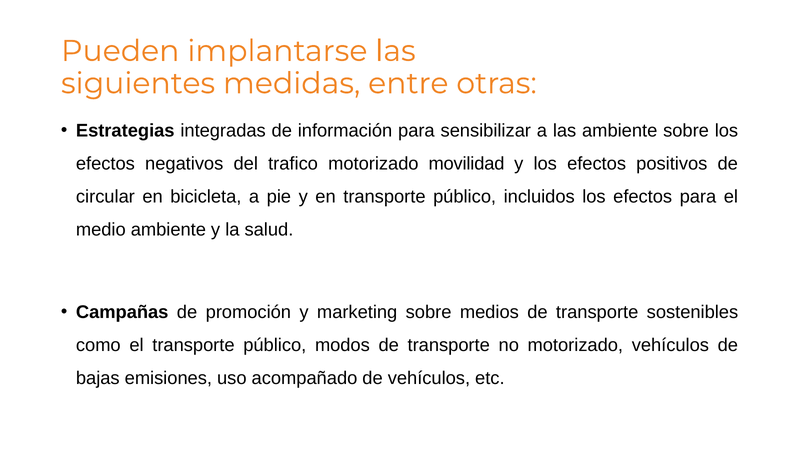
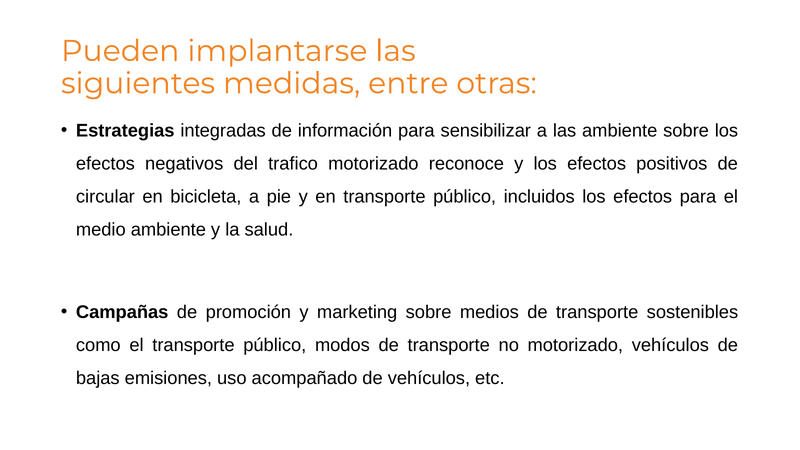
movilidad: movilidad -> reconoce (466, 164)
